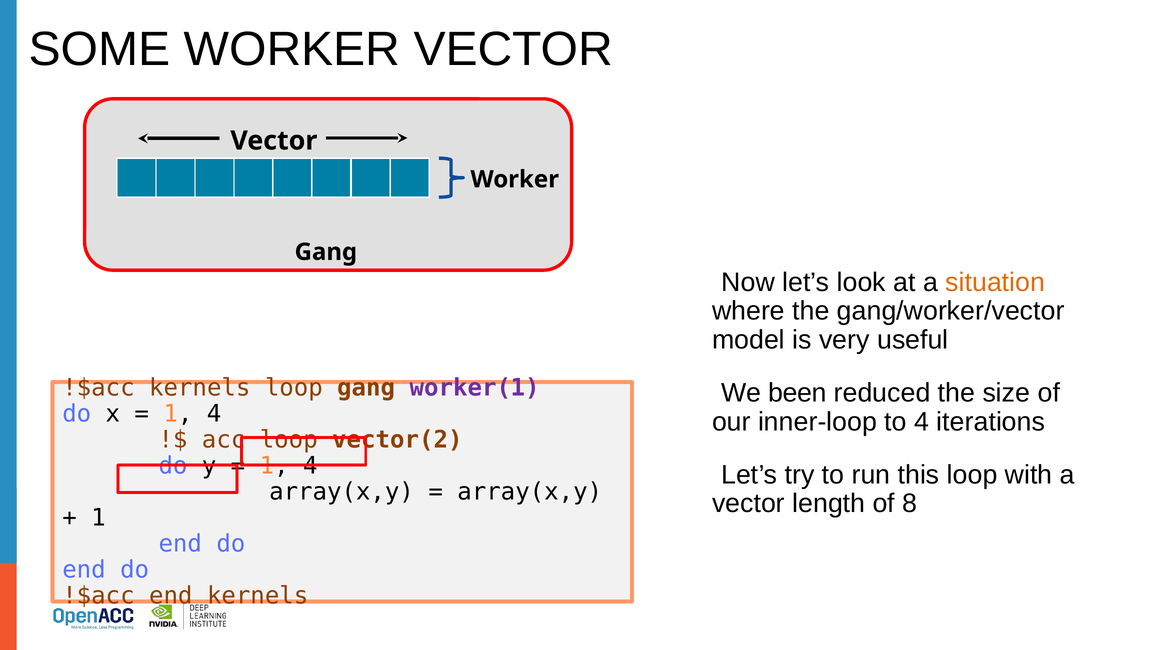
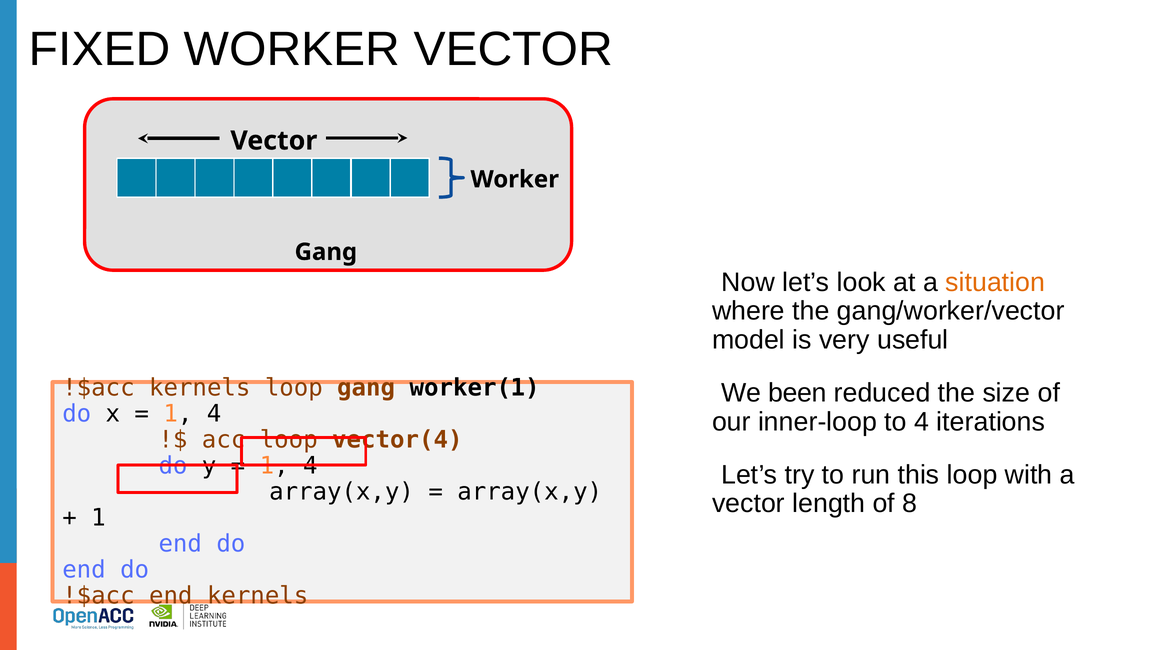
SOME: SOME -> FIXED (100, 50)
worker(1 colour: purple -> black (475, 387)
vector(2: vector(2 -> vector(4 (397, 439)
